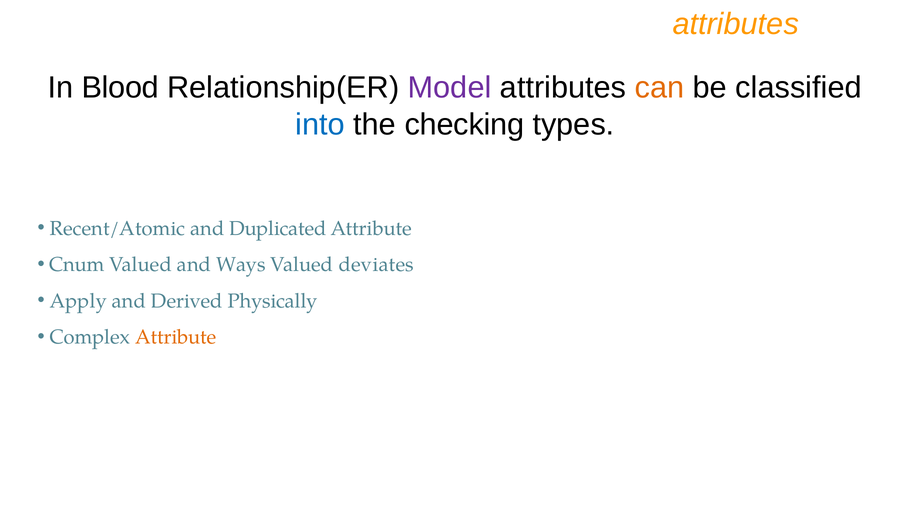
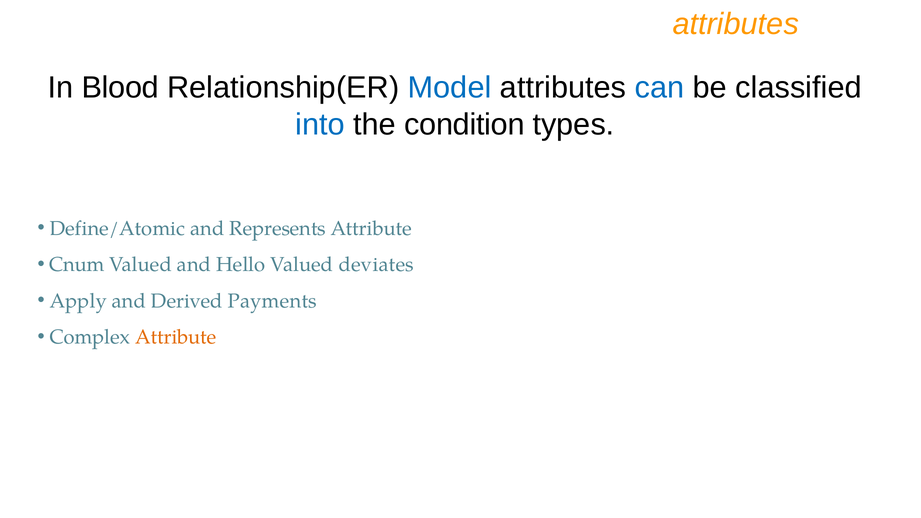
Model colour: purple -> blue (450, 88)
can colour: orange -> blue (659, 88)
checking: checking -> condition (464, 125)
Recent/Atomic: Recent/Atomic -> Define/Atomic (117, 228)
Duplicated: Duplicated -> Represents (278, 228)
Ways: Ways -> Hello (241, 265)
Physically: Physically -> Payments (272, 301)
